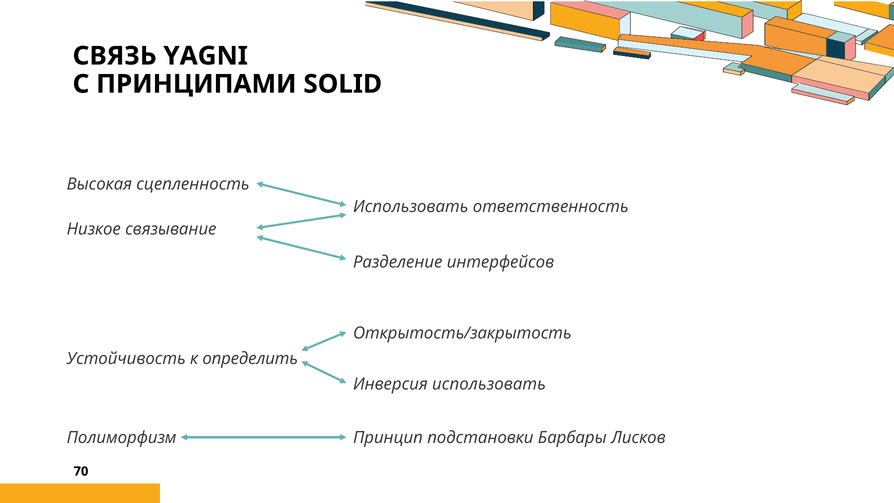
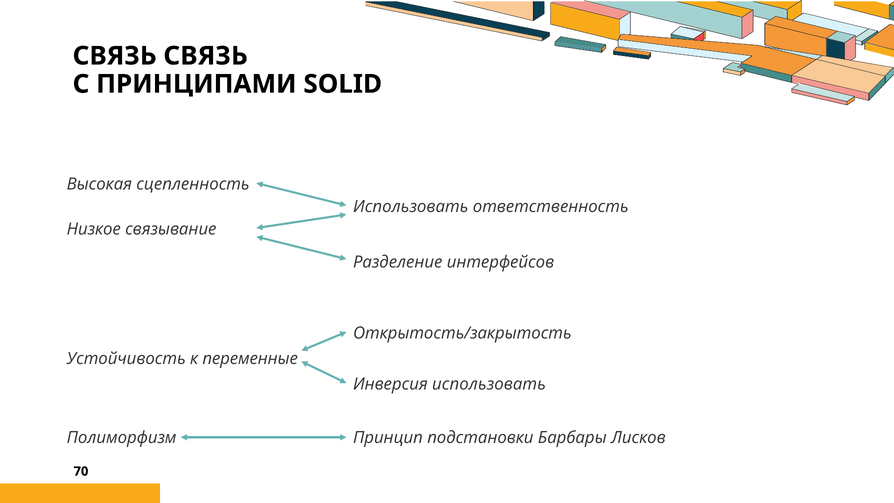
СВЯЗЬ YAGNI: YAGNI -> СВЯЗЬ (206, 56)
определить: определить -> переменные (250, 359)
